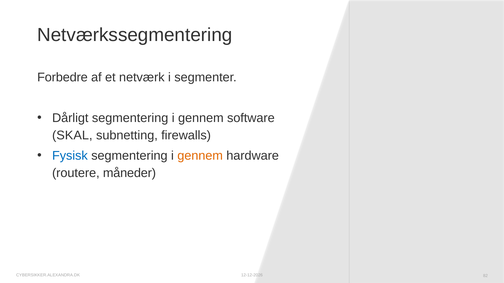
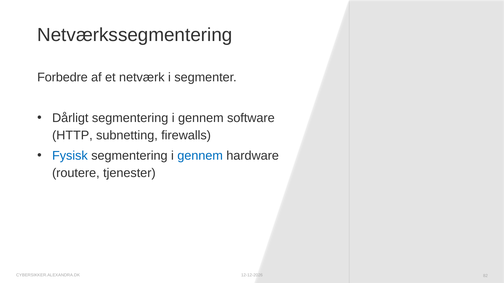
SKAL: SKAL -> HTTP (72, 136)
gennem colour: orange -> blue (200, 156)
måneder: måneder -> tjenester (129, 173)
